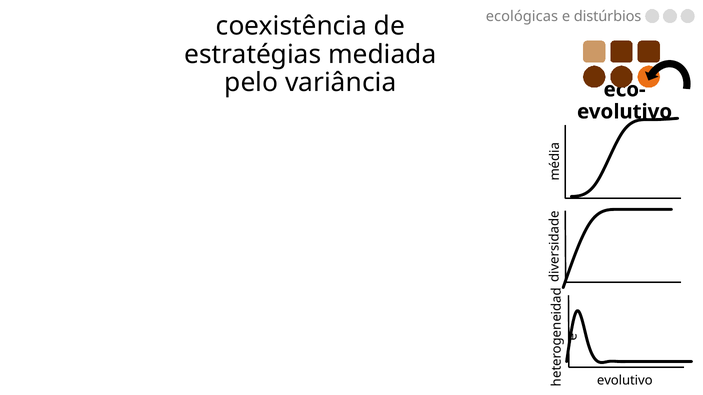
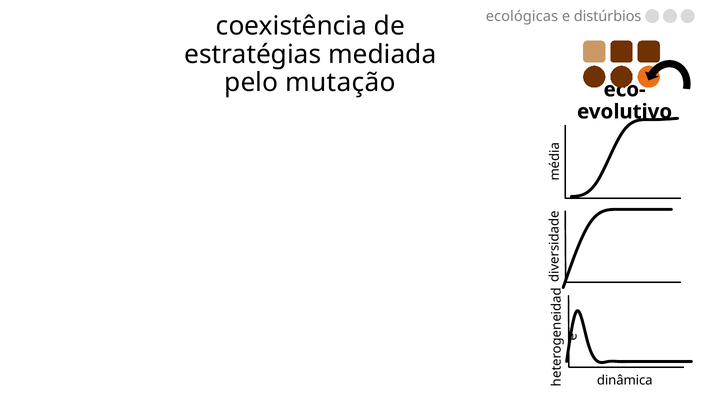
variância: variância -> mutação (341, 83)
evolutivo: evolutivo -> dinâmica (625, 381)
